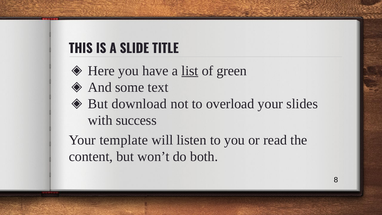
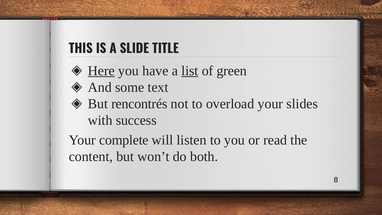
Here underline: none -> present (101, 71)
download: download -> rencontrés (139, 104)
template: template -> complete (124, 140)
